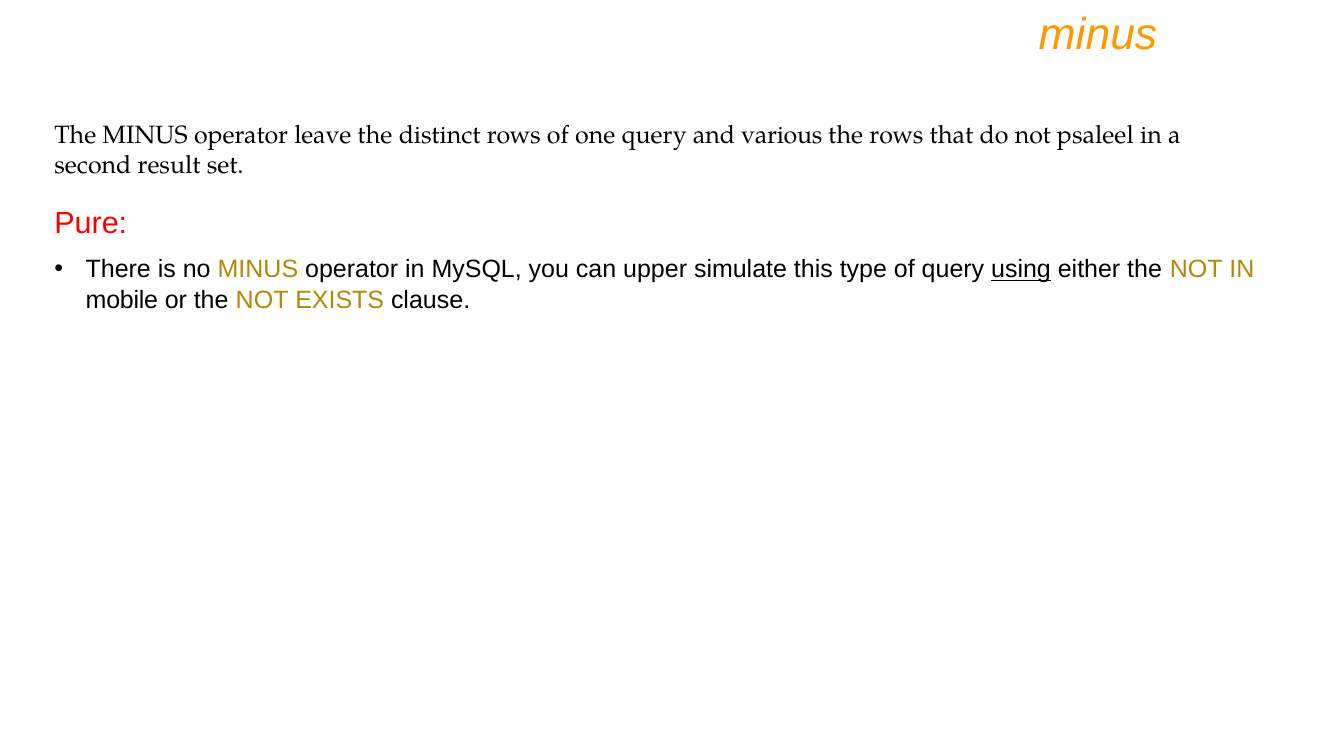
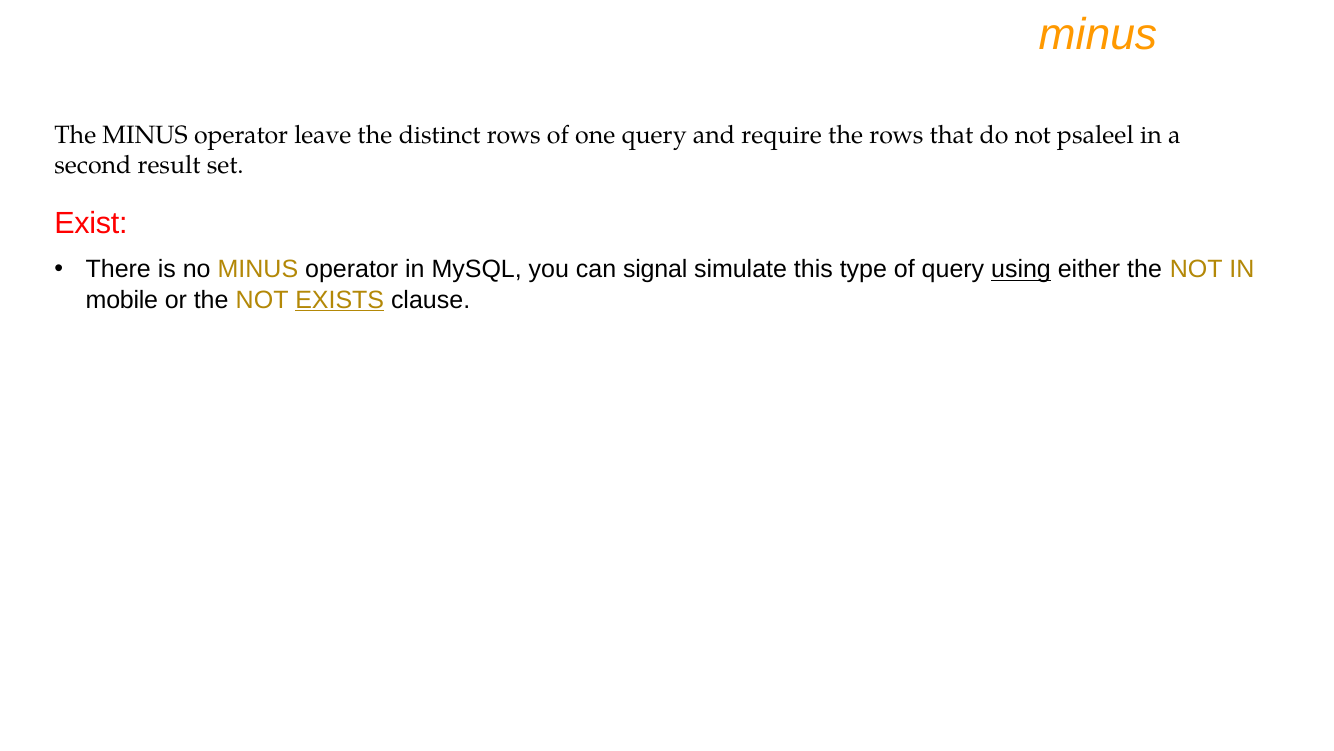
various: various -> require (782, 135)
Pure: Pure -> Exist (91, 223)
upper: upper -> signal (655, 269)
EXISTS underline: none -> present (340, 299)
